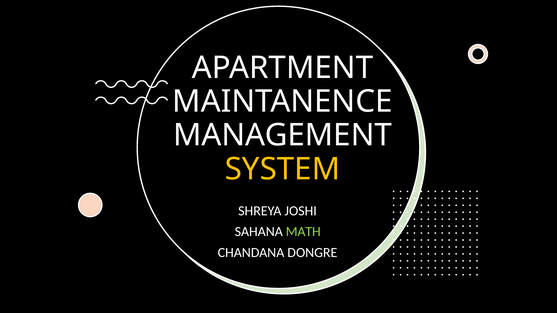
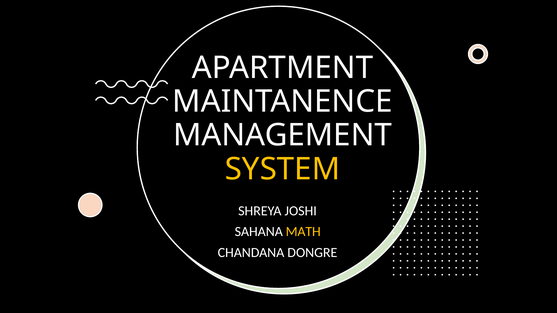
MATH colour: light green -> yellow (303, 232)
